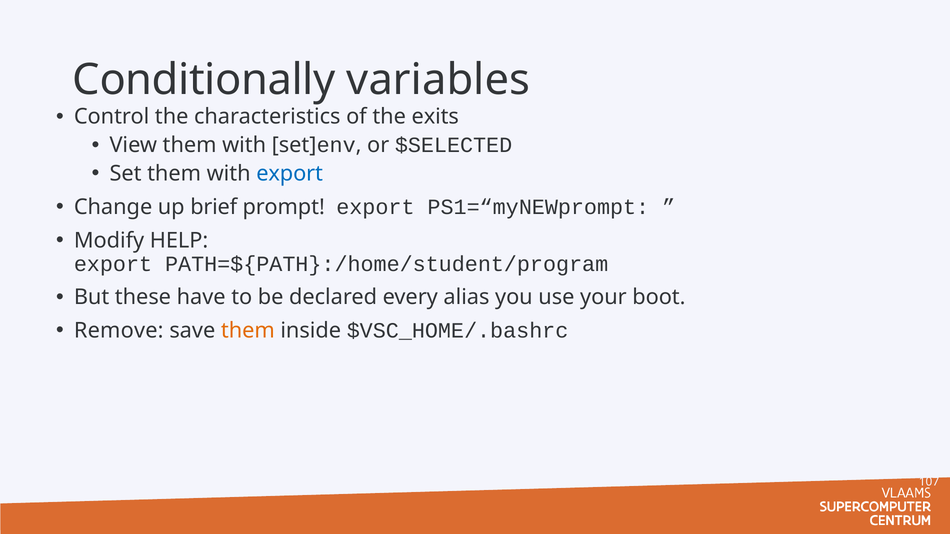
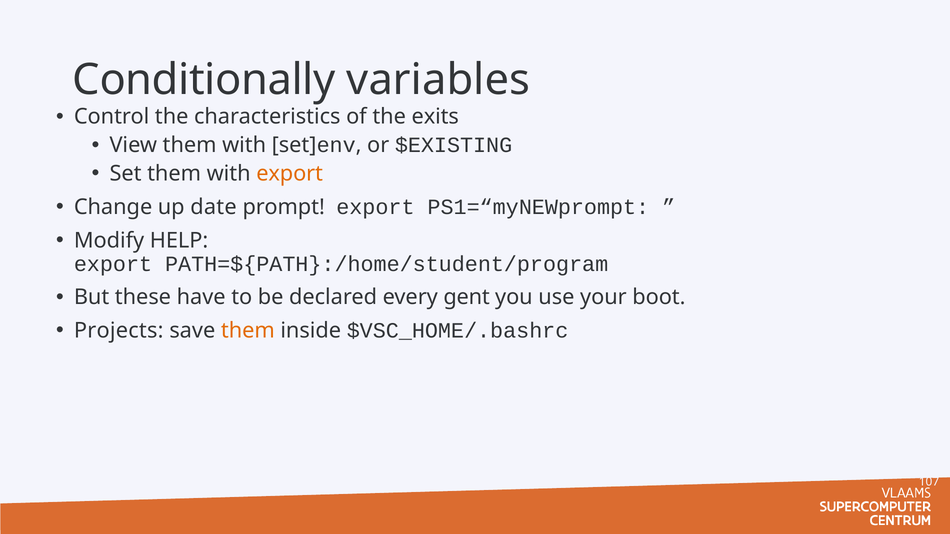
$SELECTED: $SELECTED -> $EXISTING (454, 145)
export colour: blue -> orange (290, 174)
brief: brief -> date (214, 207)
alias: alias -> gent (467, 297)
Remove: Remove -> Projects (119, 331)
